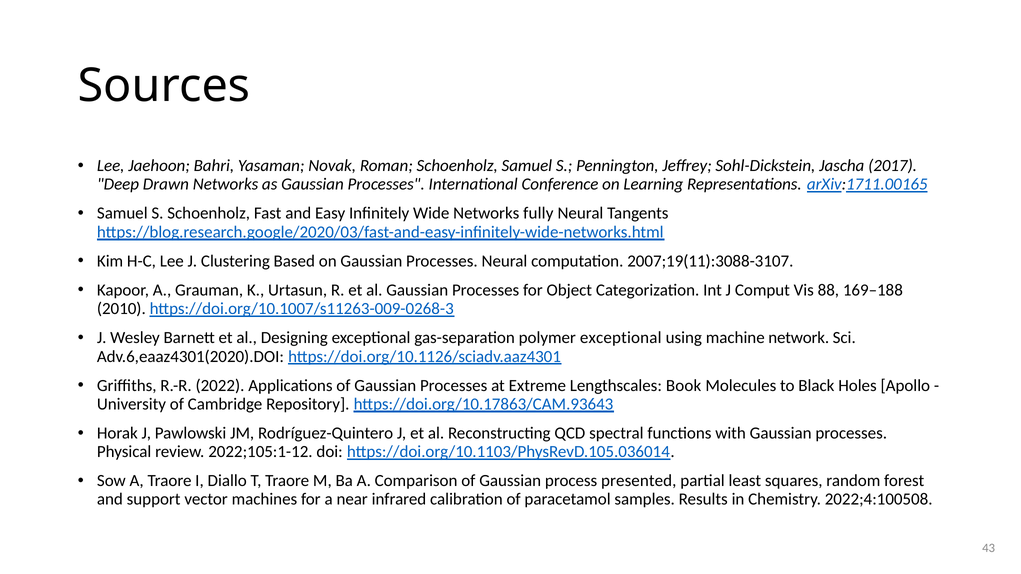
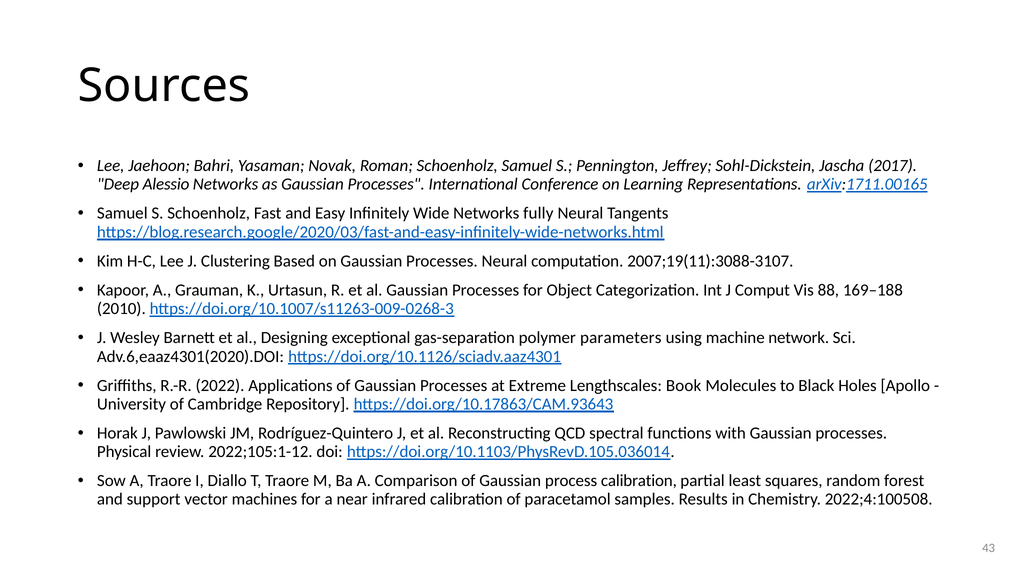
Drawn: Drawn -> Alessio (166, 184)
polymer exceptional: exceptional -> parameters (621, 338)
process presented: presented -> calibration (639, 481)
